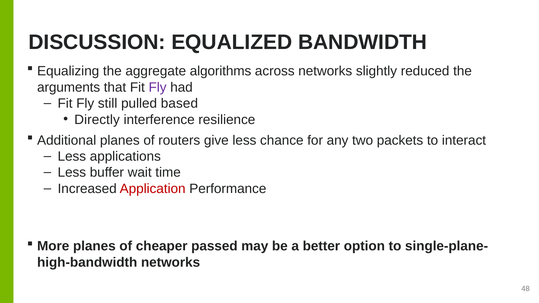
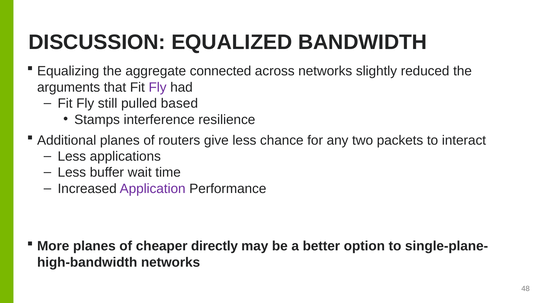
algorithms: algorithms -> connected (221, 71)
Directly: Directly -> Stamps (97, 120)
Application colour: red -> purple (153, 189)
passed: passed -> directly (214, 246)
